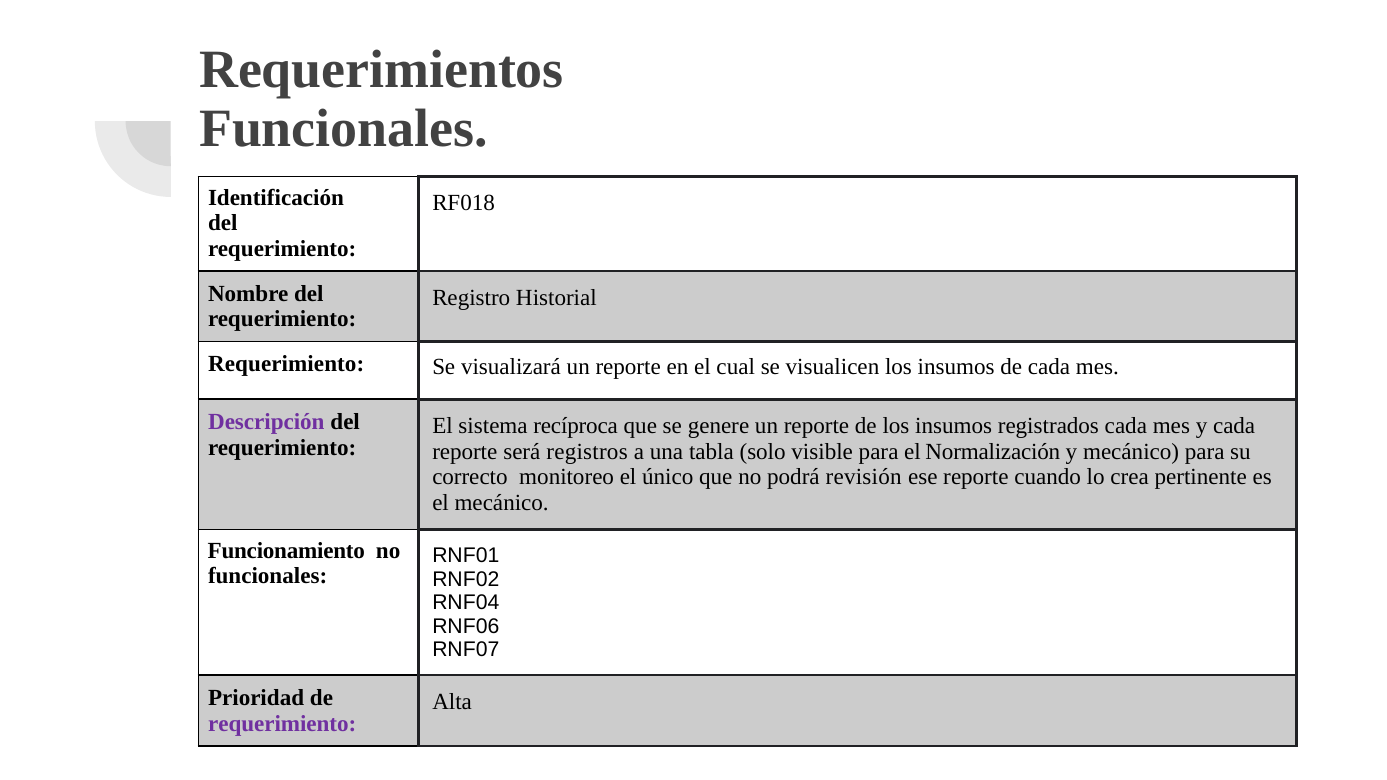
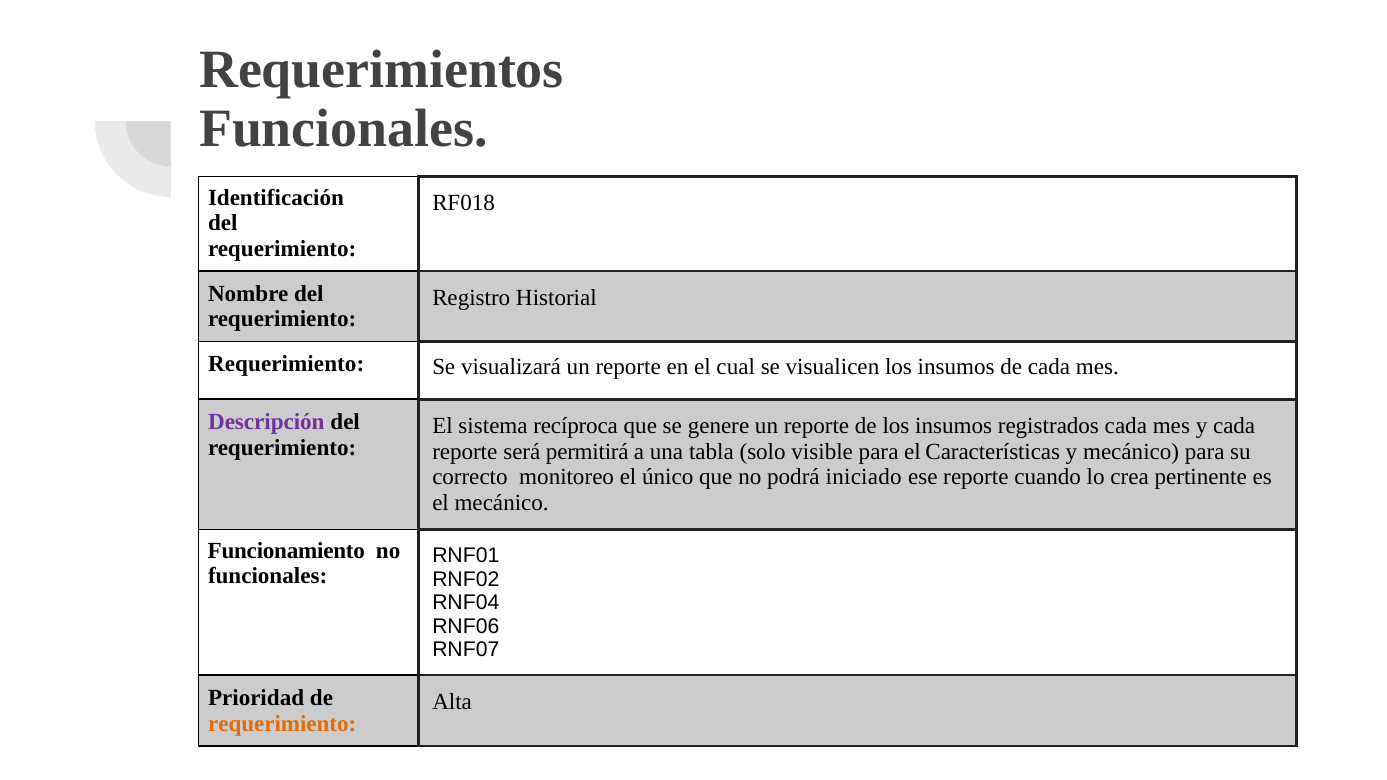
registros: registros -> permitirá (587, 452)
Normalización: Normalización -> Características (993, 452)
revisión: revisión -> iniciado (864, 478)
requerimiento colour: purple -> orange (282, 724)
